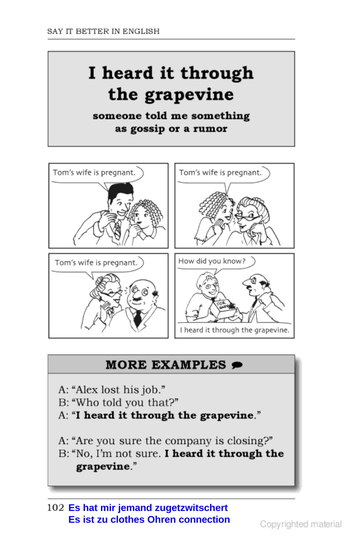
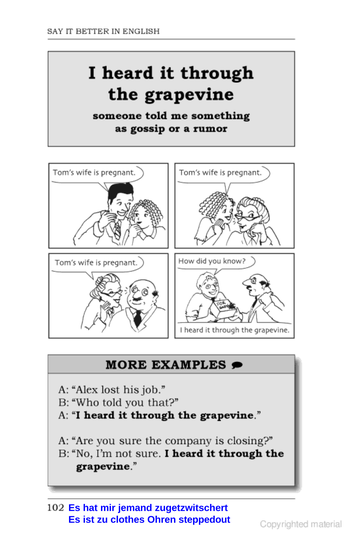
connection: connection -> steppedout (204, 520)
